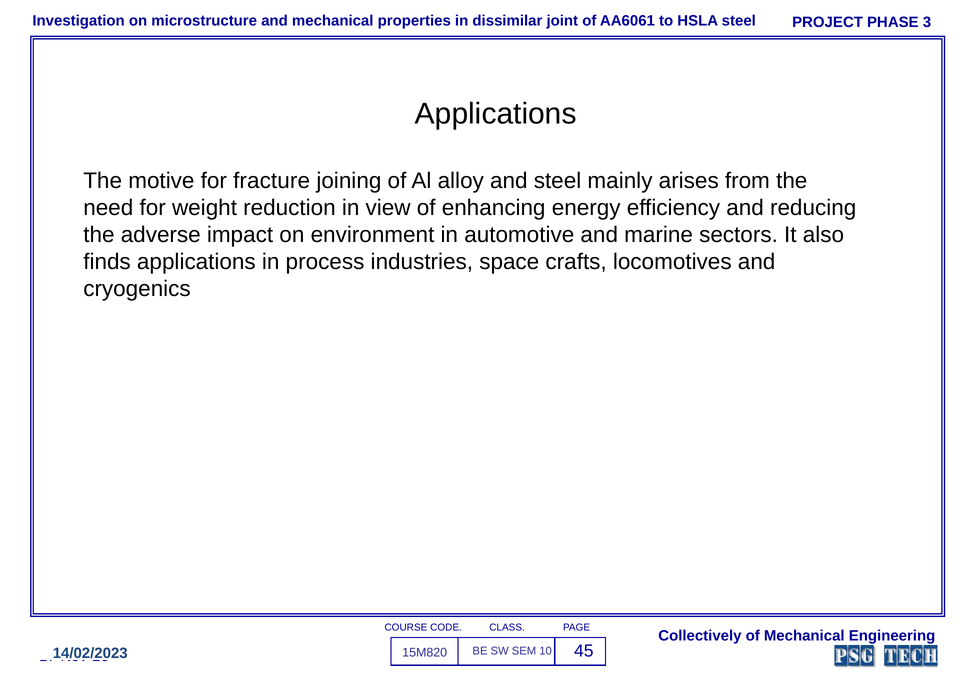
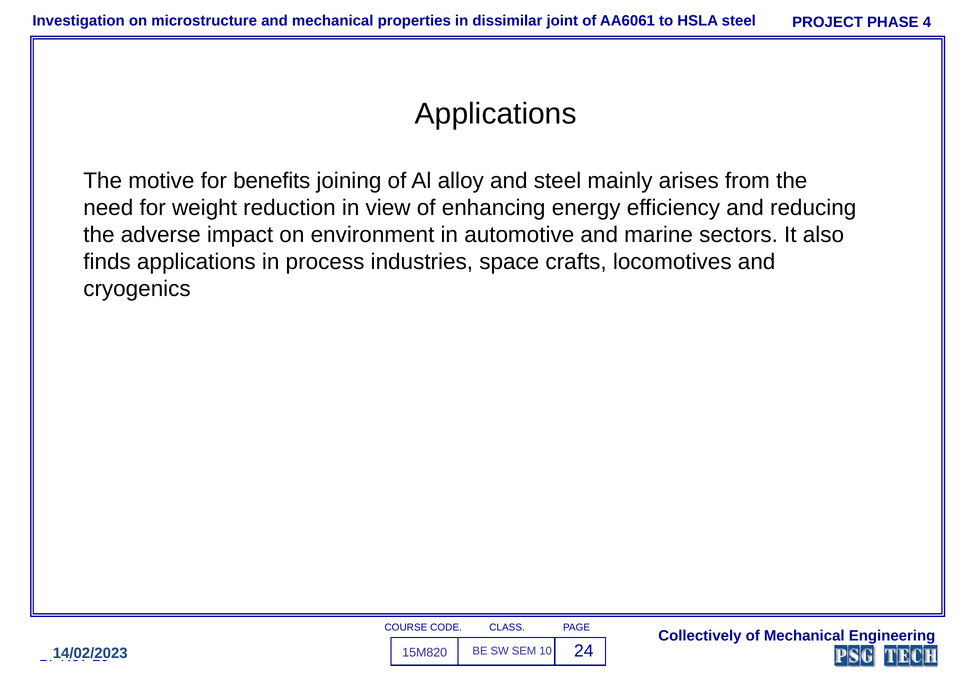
3: 3 -> 4 (927, 22)
fracture: fracture -> benefits (272, 181)
45: 45 -> 24 (584, 651)
